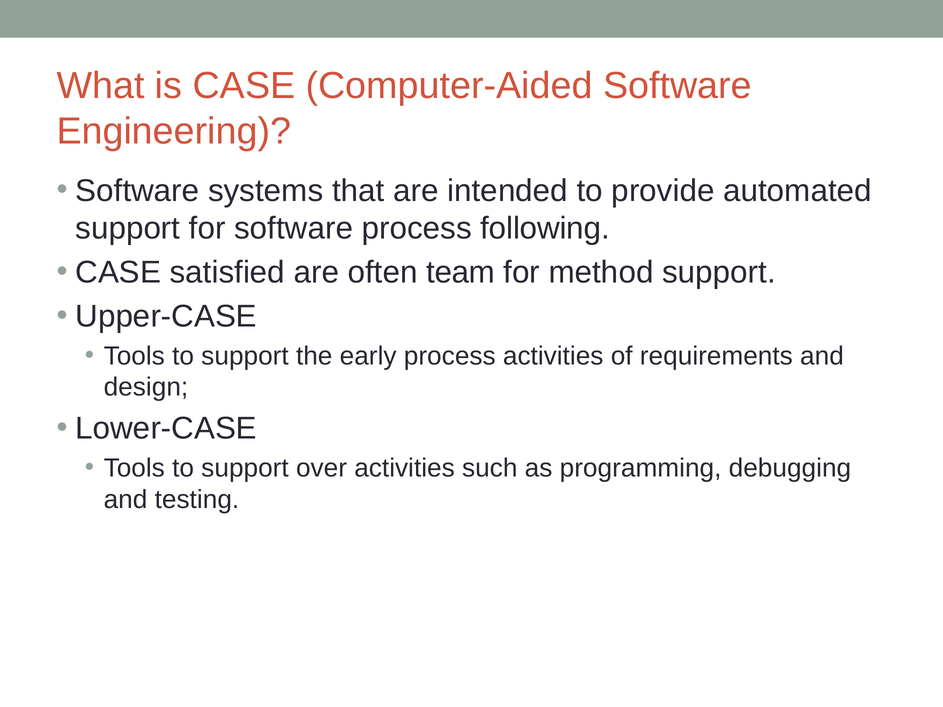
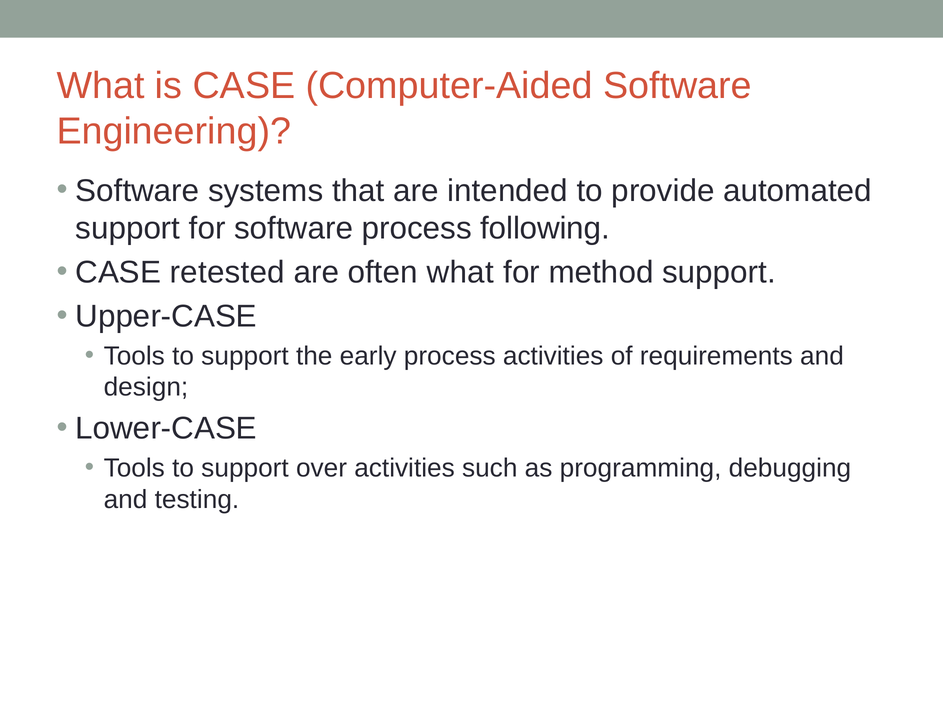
satisfied: satisfied -> retested (227, 273)
often team: team -> what (460, 273)
